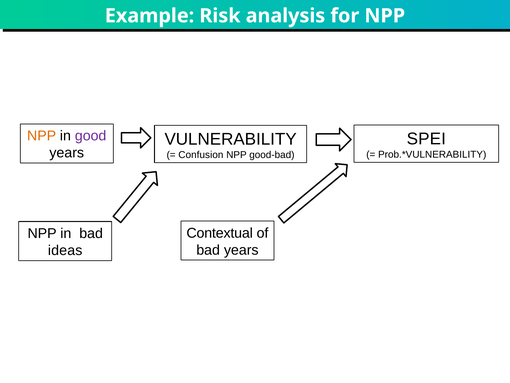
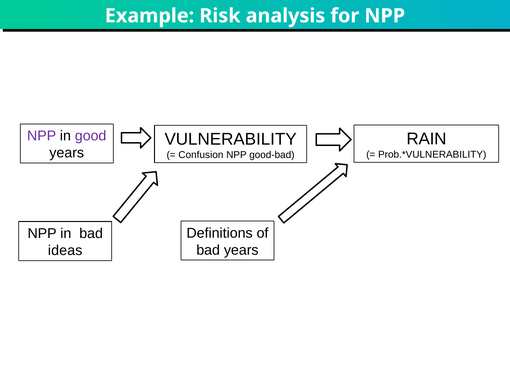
NPP colour: orange -> purple (42, 136)
SPEI: SPEI -> RAIN (426, 139)
Contextual: Contextual -> Definitions (220, 233)
